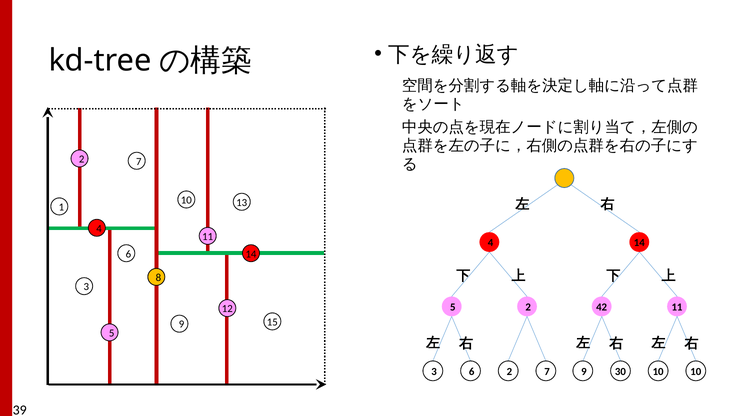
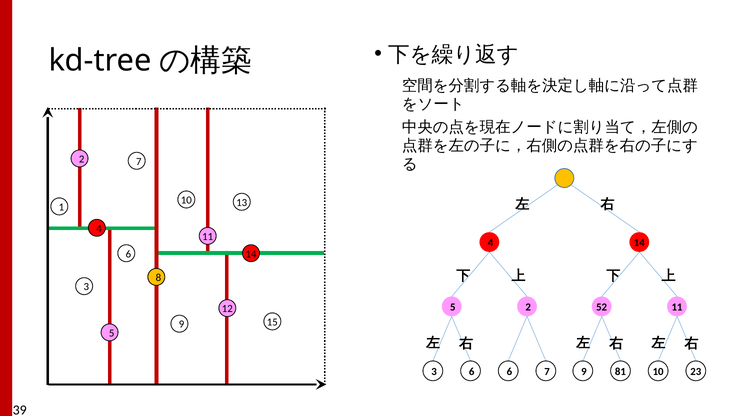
42: 42 -> 52 (602, 307)
6 2: 2 -> 6 (509, 371)
30: 30 -> 81 (620, 371)
10 10: 10 -> 23 (696, 371)
